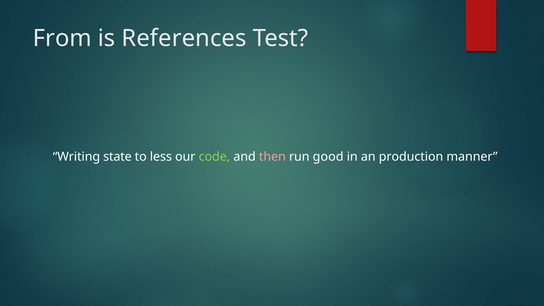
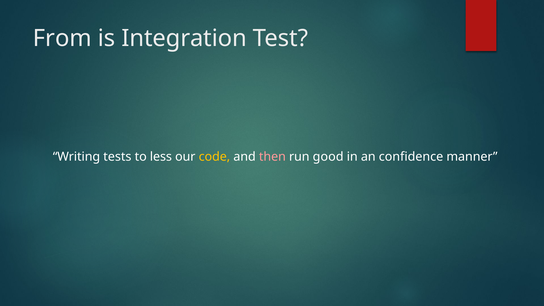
References: References -> Integration (184, 38)
state: state -> tests (117, 157)
code colour: light green -> yellow (214, 157)
production: production -> confidence (411, 157)
